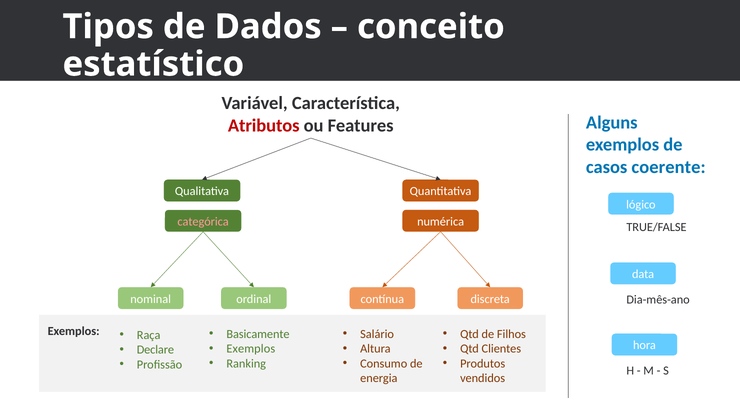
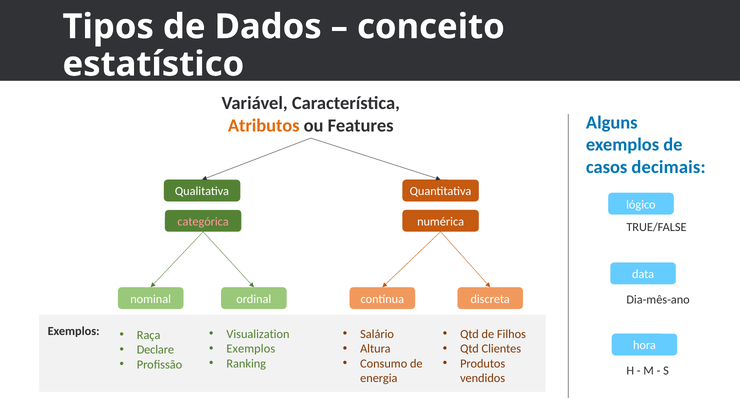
Atributos colour: red -> orange (264, 126)
coerente: coerente -> decimais (669, 167)
Basicamente: Basicamente -> Visualization (258, 334)
